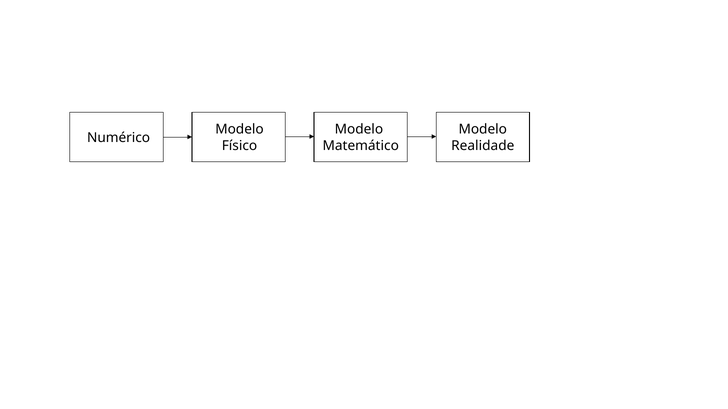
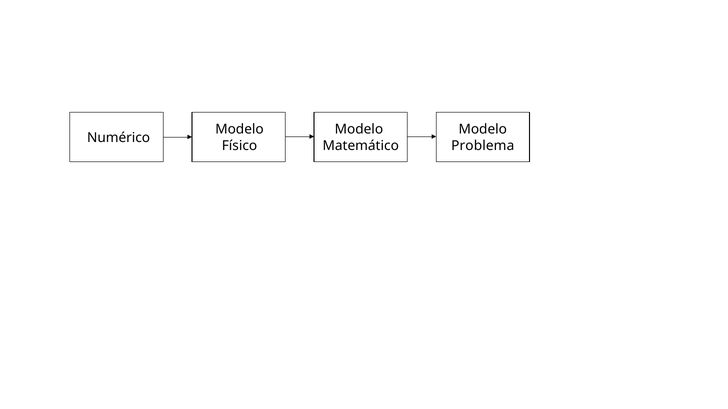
Realidade: Realidade -> Problema (483, 146)
